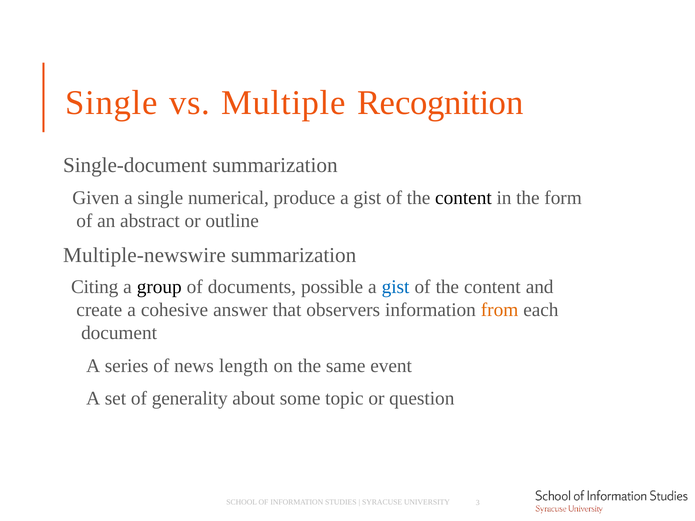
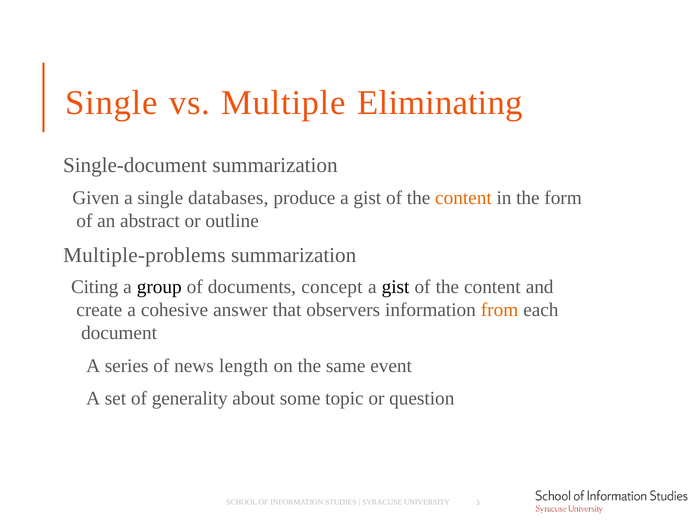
Recognition: Recognition -> Eliminating (440, 103)
numerical: numerical -> databases (228, 198)
content colour: black -> orange (463, 198)
Multiple-newswire: Multiple-newswire -> Multiple-problems (144, 255)
possible: possible -> concept (332, 287)
gist colour: blue -> black (396, 287)
